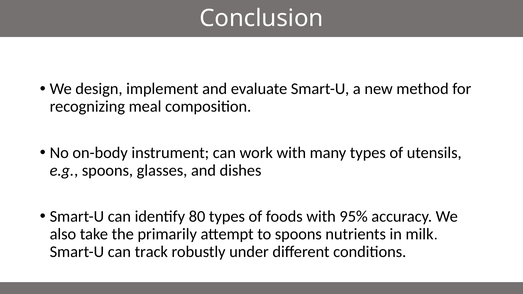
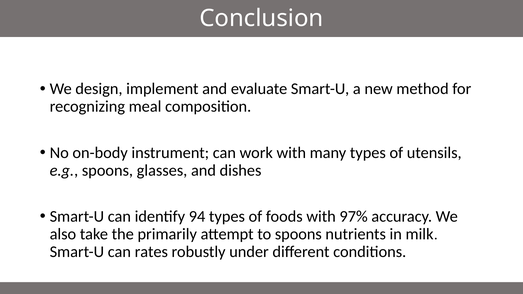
80: 80 -> 94 (197, 217)
95%: 95% -> 97% (354, 217)
track: track -> rates (151, 252)
